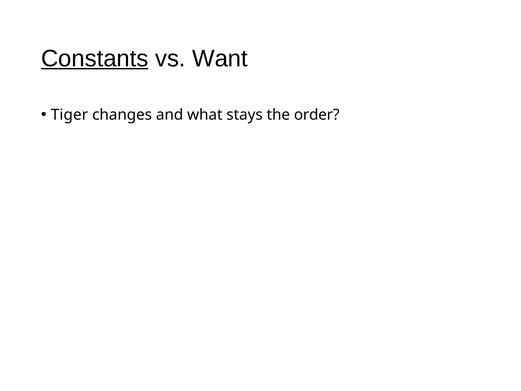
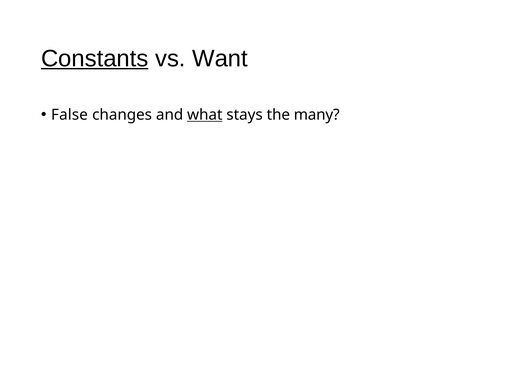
Tiger: Tiger -> False (69, 115)
what underline: none -> present (205, 115)
order: order -> many (317, 115)
